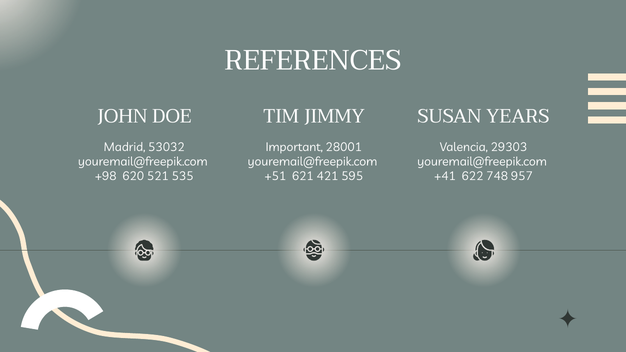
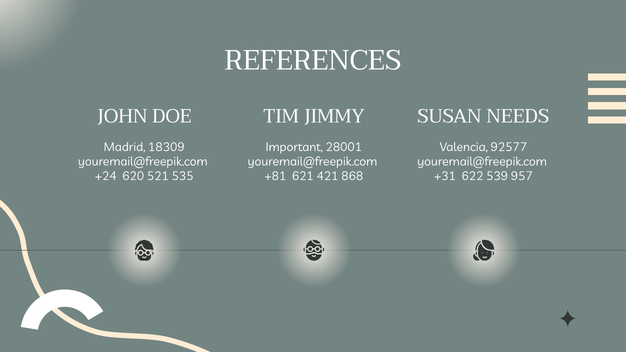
YEARS: YEARS -> NEEDS (518, 116)
53032: 53032 -> 18309 (166, 147)
29303: 29303 -> 92577 (509, 147)
+98: +98 -> +24 (106, 176)
+51: +51 -> +81 (275, 176)
595: 595 -> 868 (352, 176)
+41: +41 -> +31 (445, 176)
748: 748 -> 539 (497, 176)
